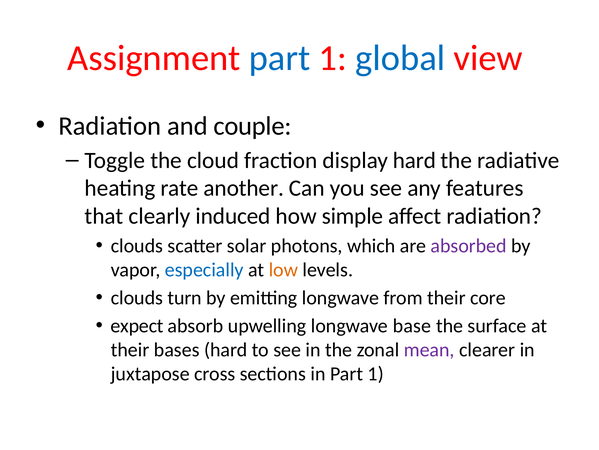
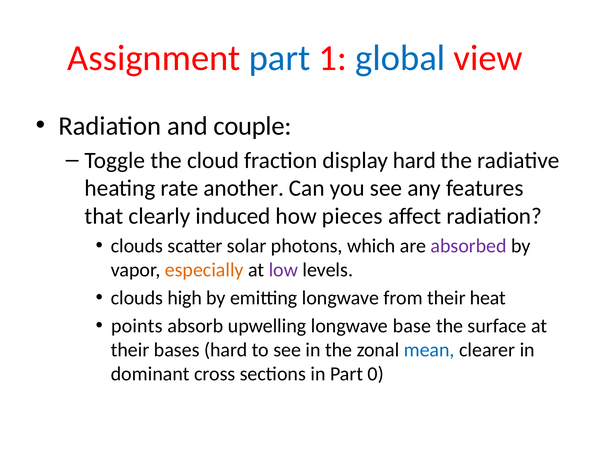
simple: simple -> pieces (352, 216)
especially colour: blue -> orange (204, 269)
low colour: orange -> purple (283, 269)
turn: turn -> high (185, 297)
core: core -> heat (488, 297)
expect: expect -> points (137, 325)
mean colour: purple -> blue (429, 349)
juxtapose: juxtapose -> dominant (150, 373)
in Part 1: 1 -> 0 (376, 373)
